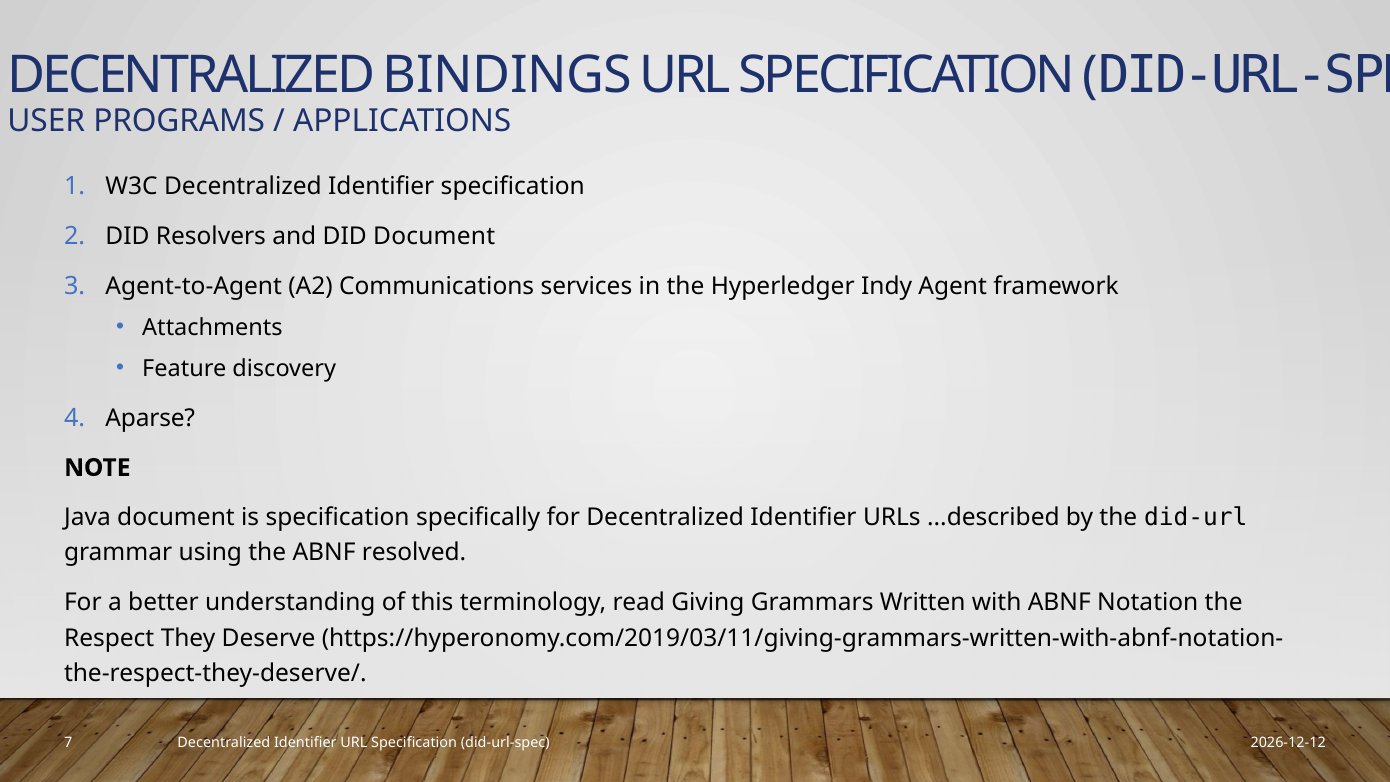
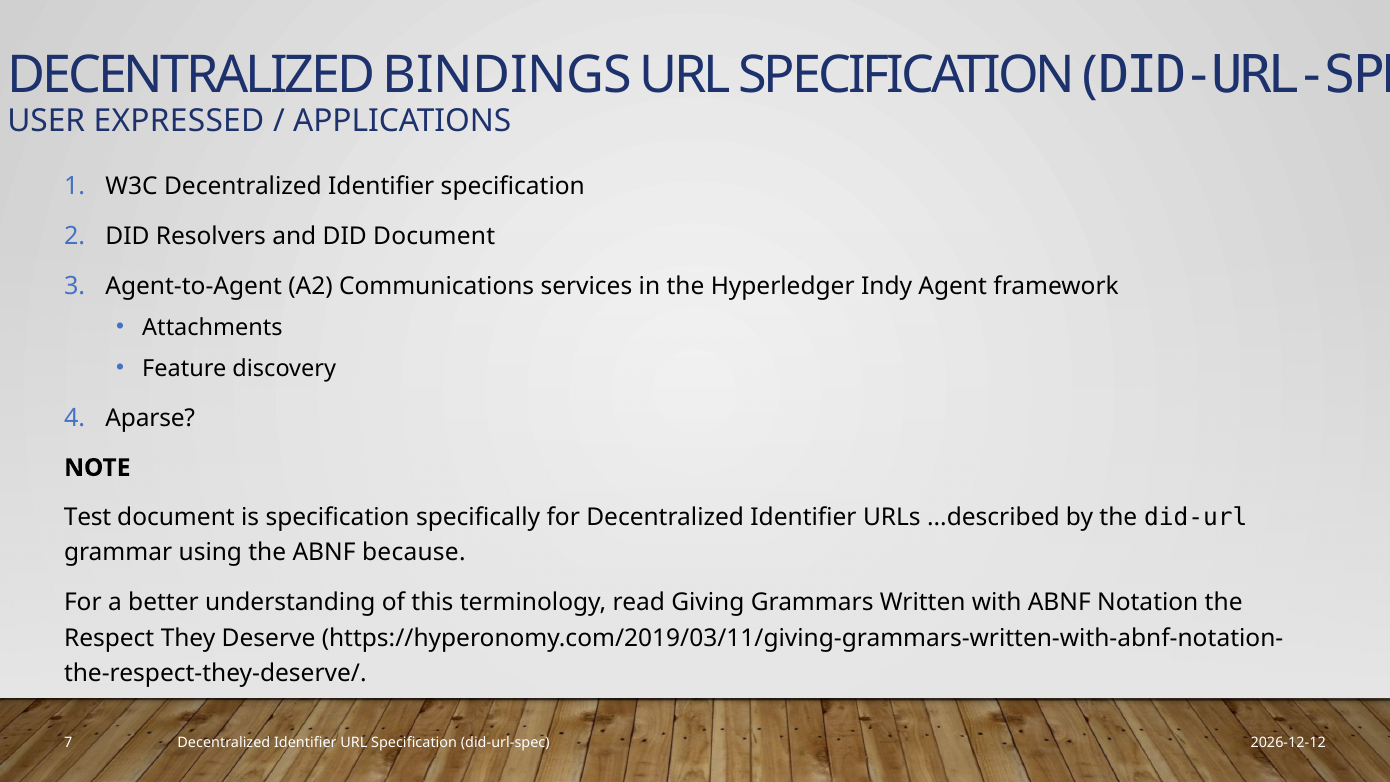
PROGRAMS: PROGRAMS -> EXPRESSED (179, 121)
Java: Java -> Test (88, 517)
resolved: resolved -> because (414, 553)
